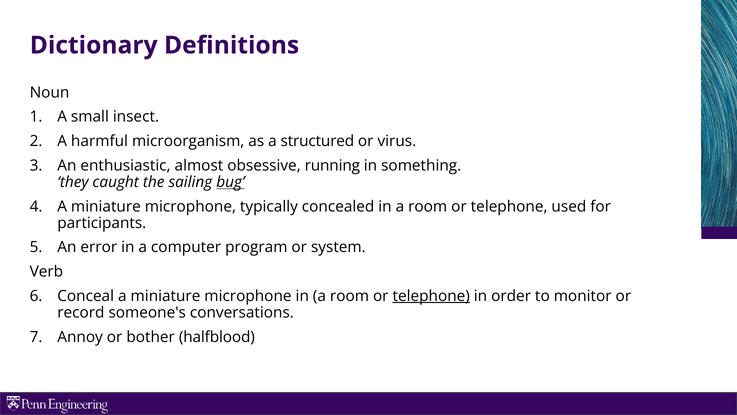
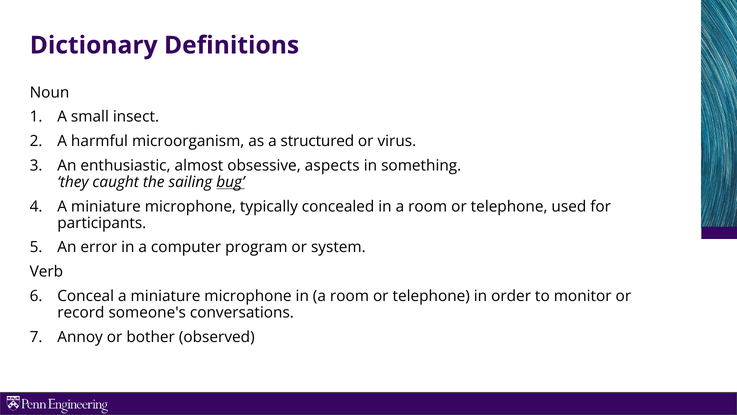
running: running -> aspects (332, 165)
telephone underline: present -> none (431, 296)
halfblood: halfblood -> observed (217, 337)
